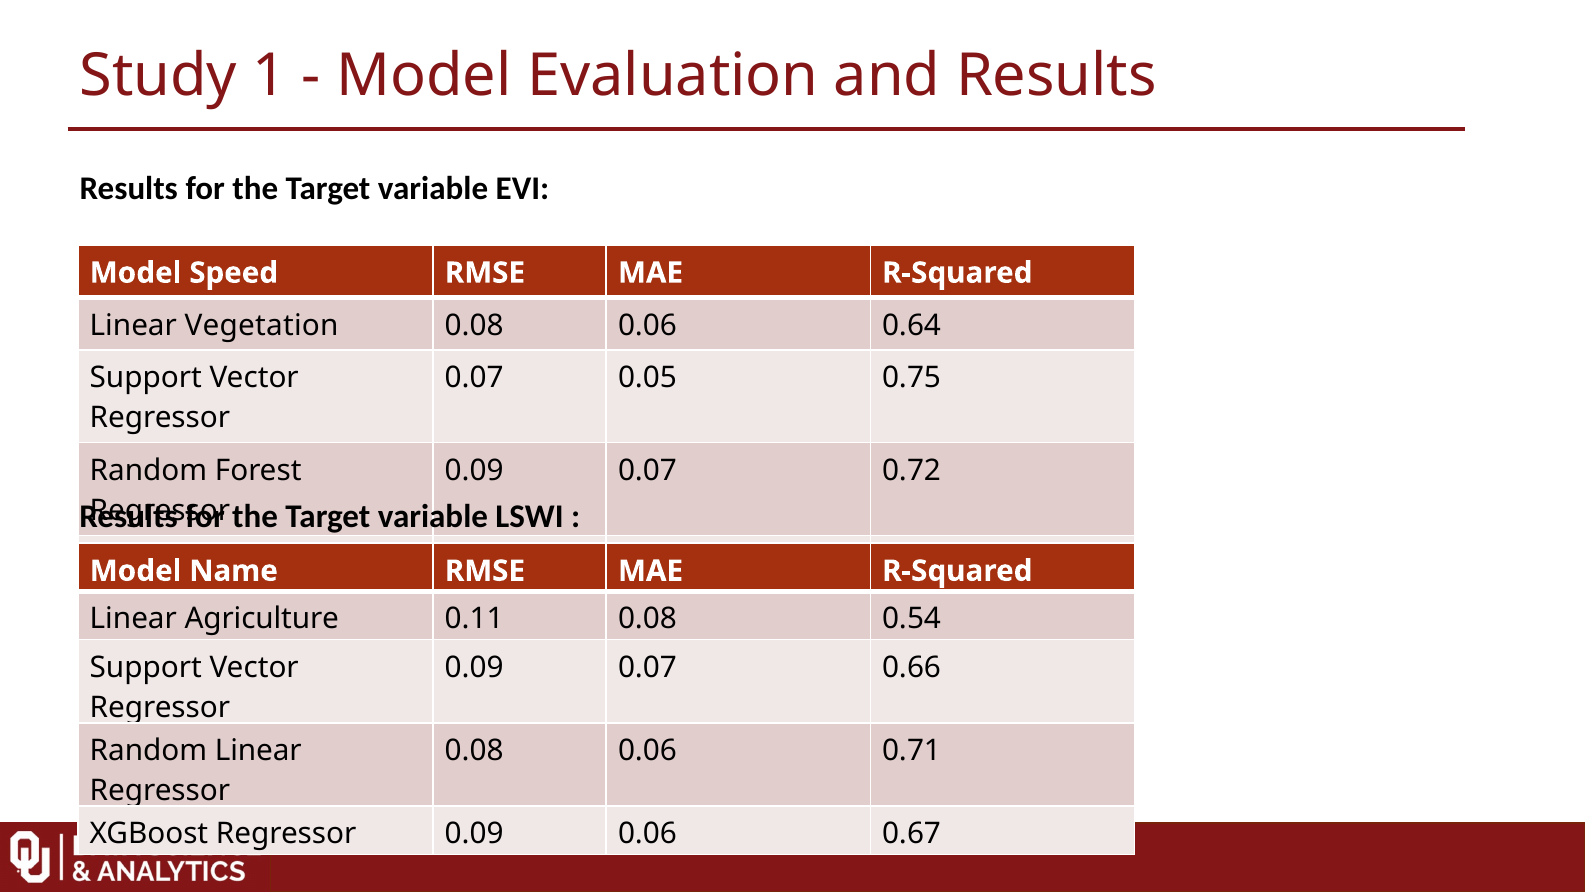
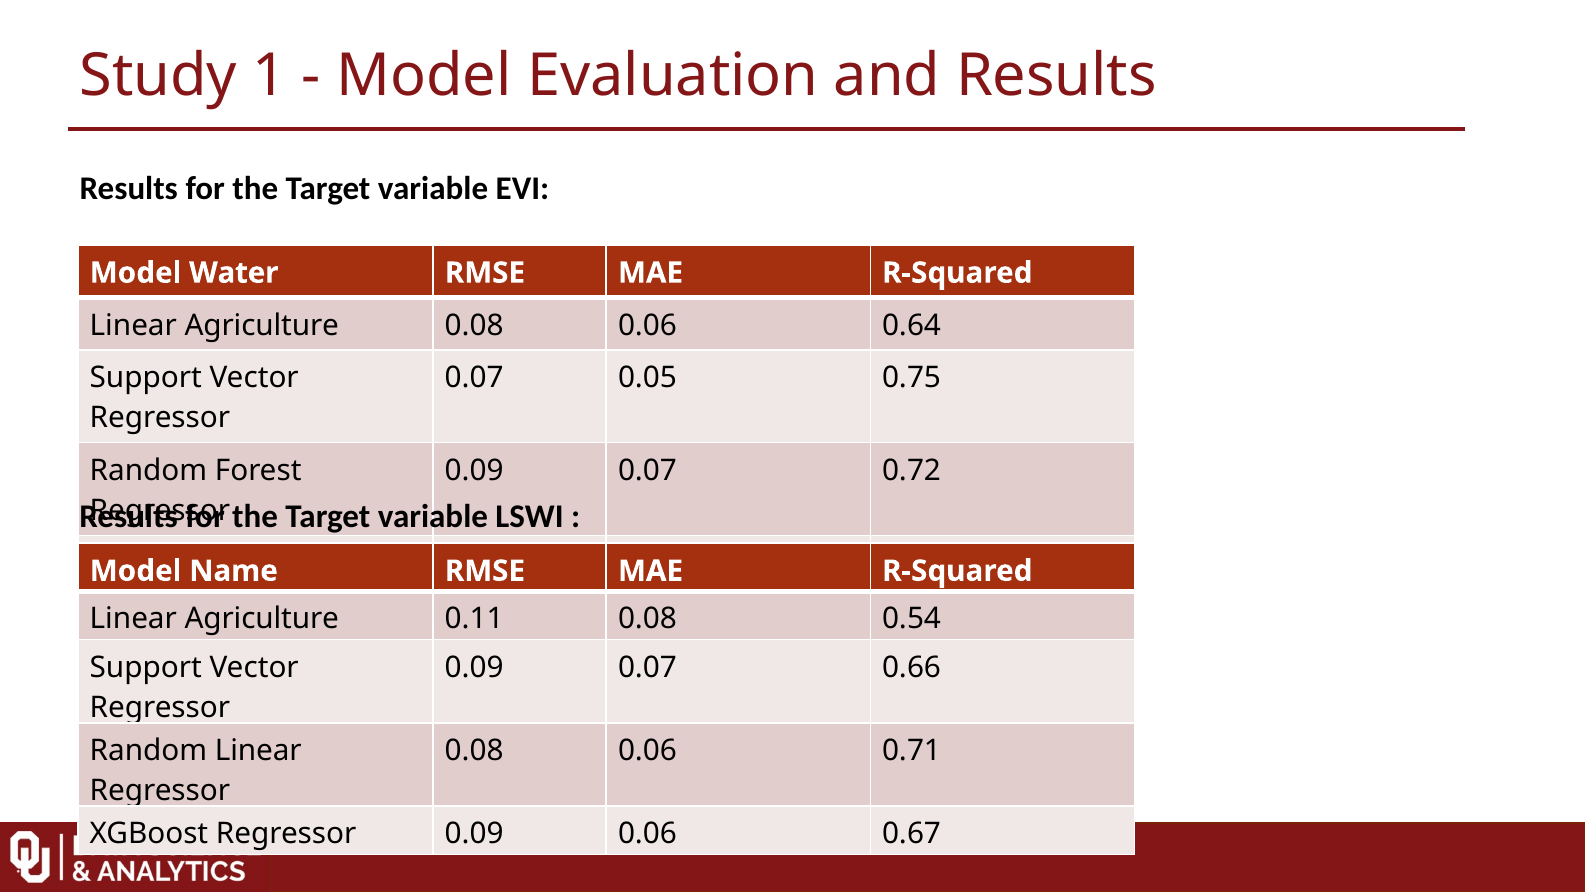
Speed: Speed -> Water (234, 273)
Vegetation: Vegetation -> Agriculture (262, 325)
